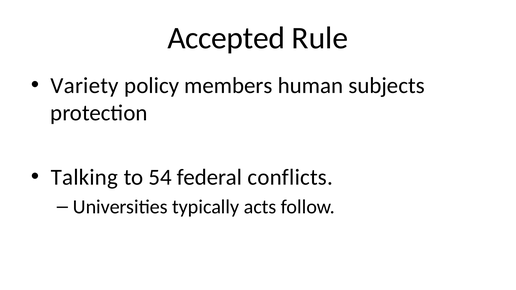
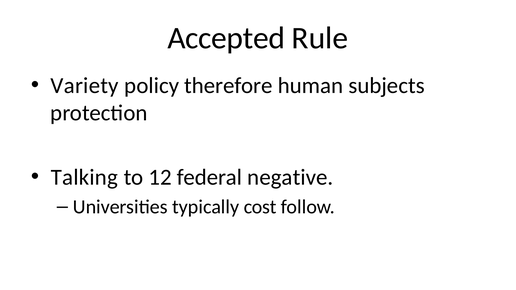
members: members -> therefore (228, 86)
54: 54 -> 12 (160, 177)
conflicts: conflicts -> negative (290, 177)
acts: acts -> cost (260, 207)
